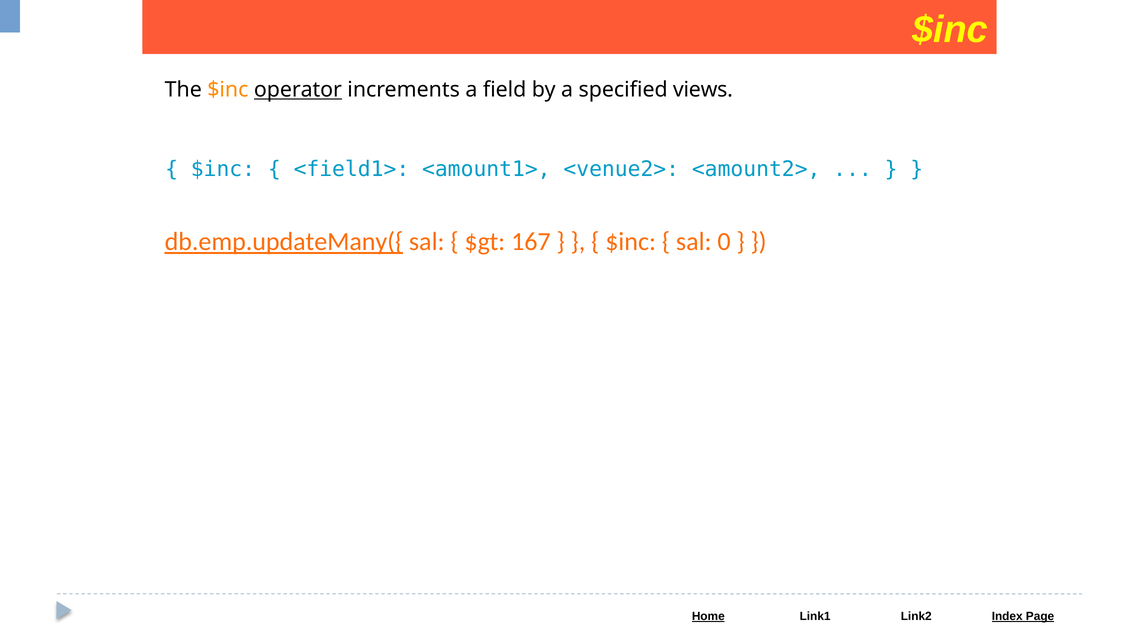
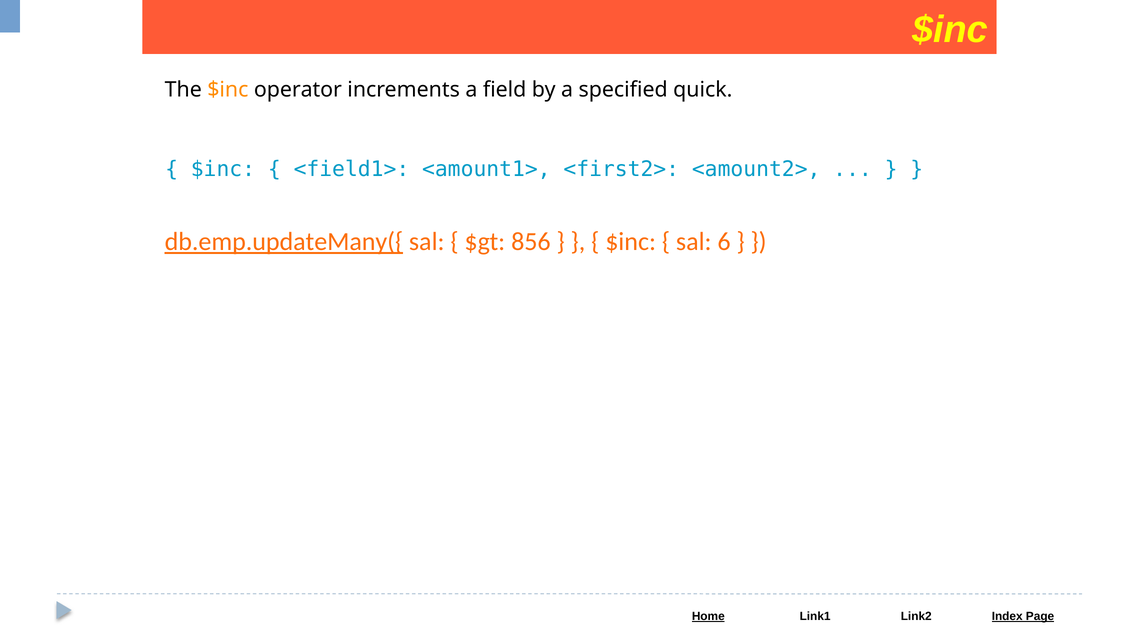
operator underline: present -> none (298, 90)
views: views -> quick (703, 90)
<venue2>: <venue2> -> <first2> (621, 169)
167: 167 -> 856 (531, 242)
0: 0 -> 6 (724, 242)
